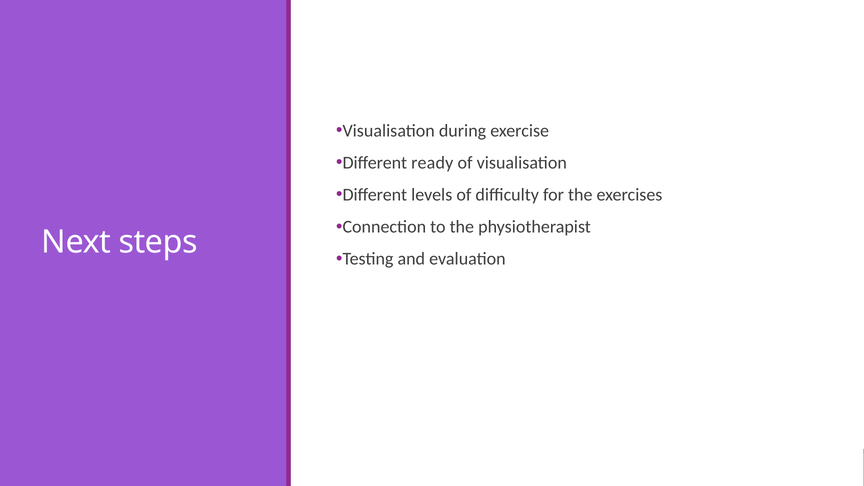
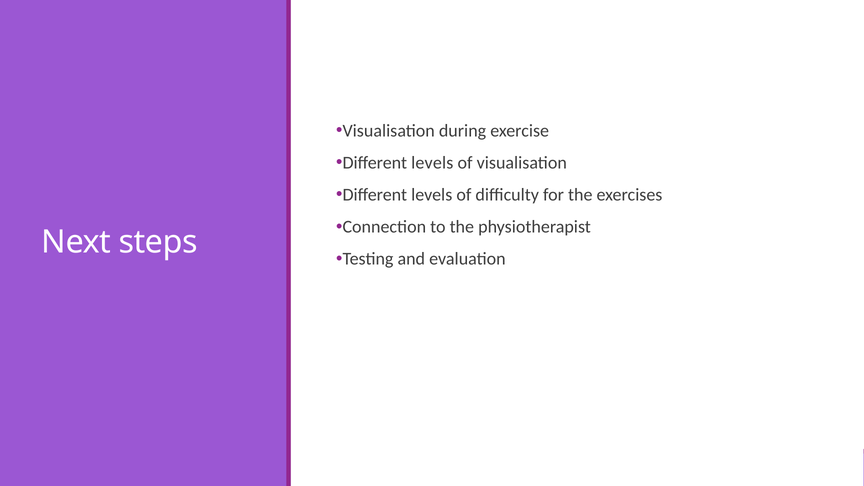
ready: ready -> levels (432, 163)
